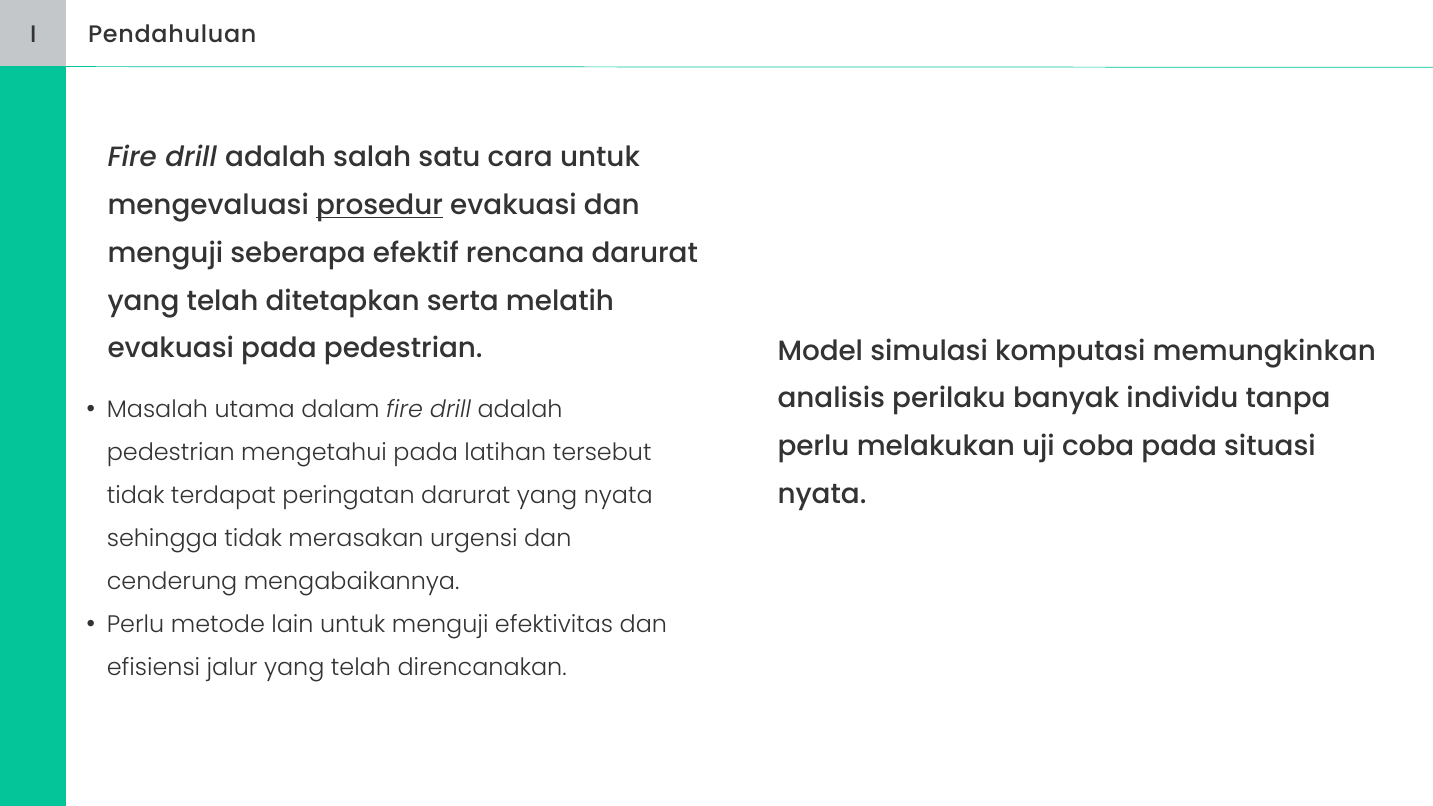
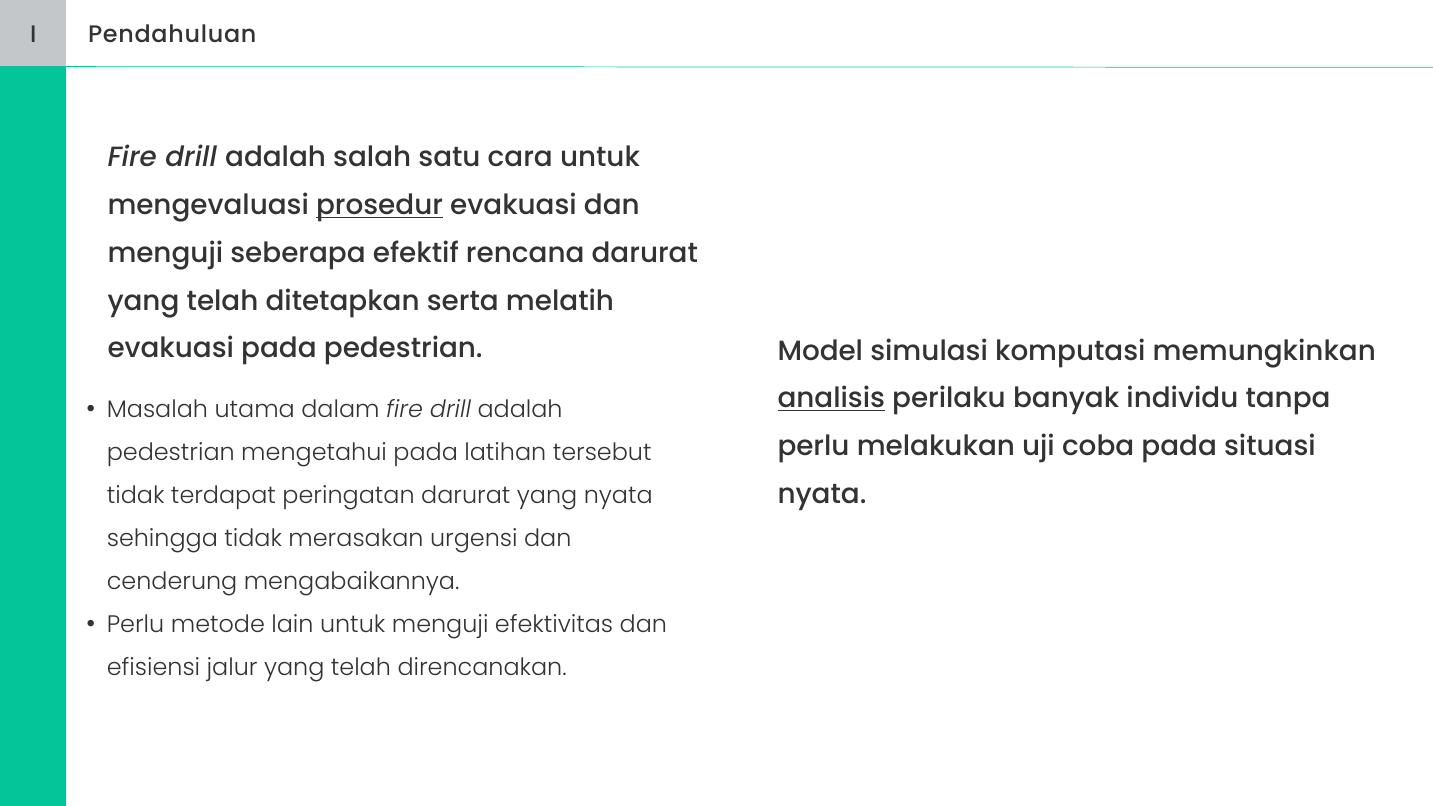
analisis underline: none -> present (831, 399)
